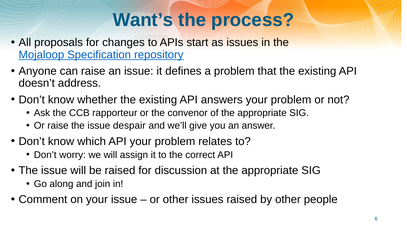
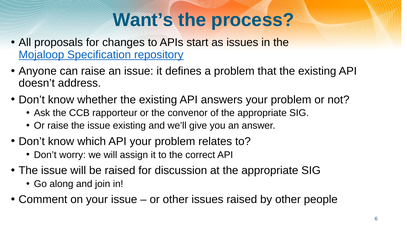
issue despair: despair -> existing (129, 126)
